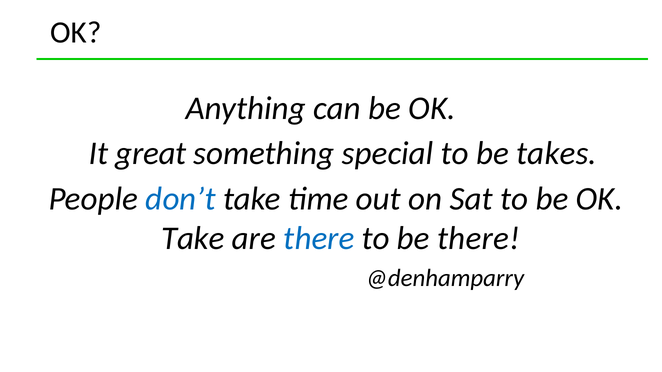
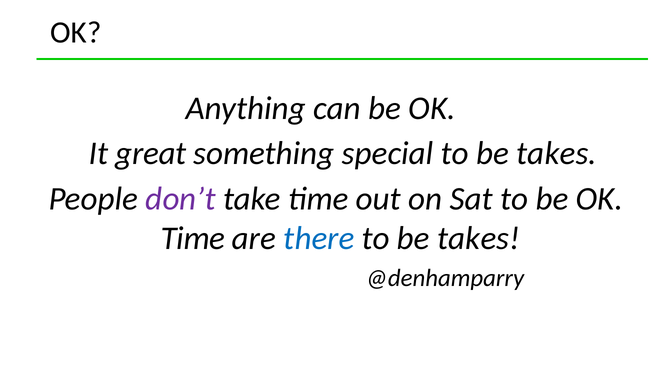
don’t colour: blue -> purple (181, 199)
Take: Take -> Time (193, 239)
there: there -> takes (479, 239)
